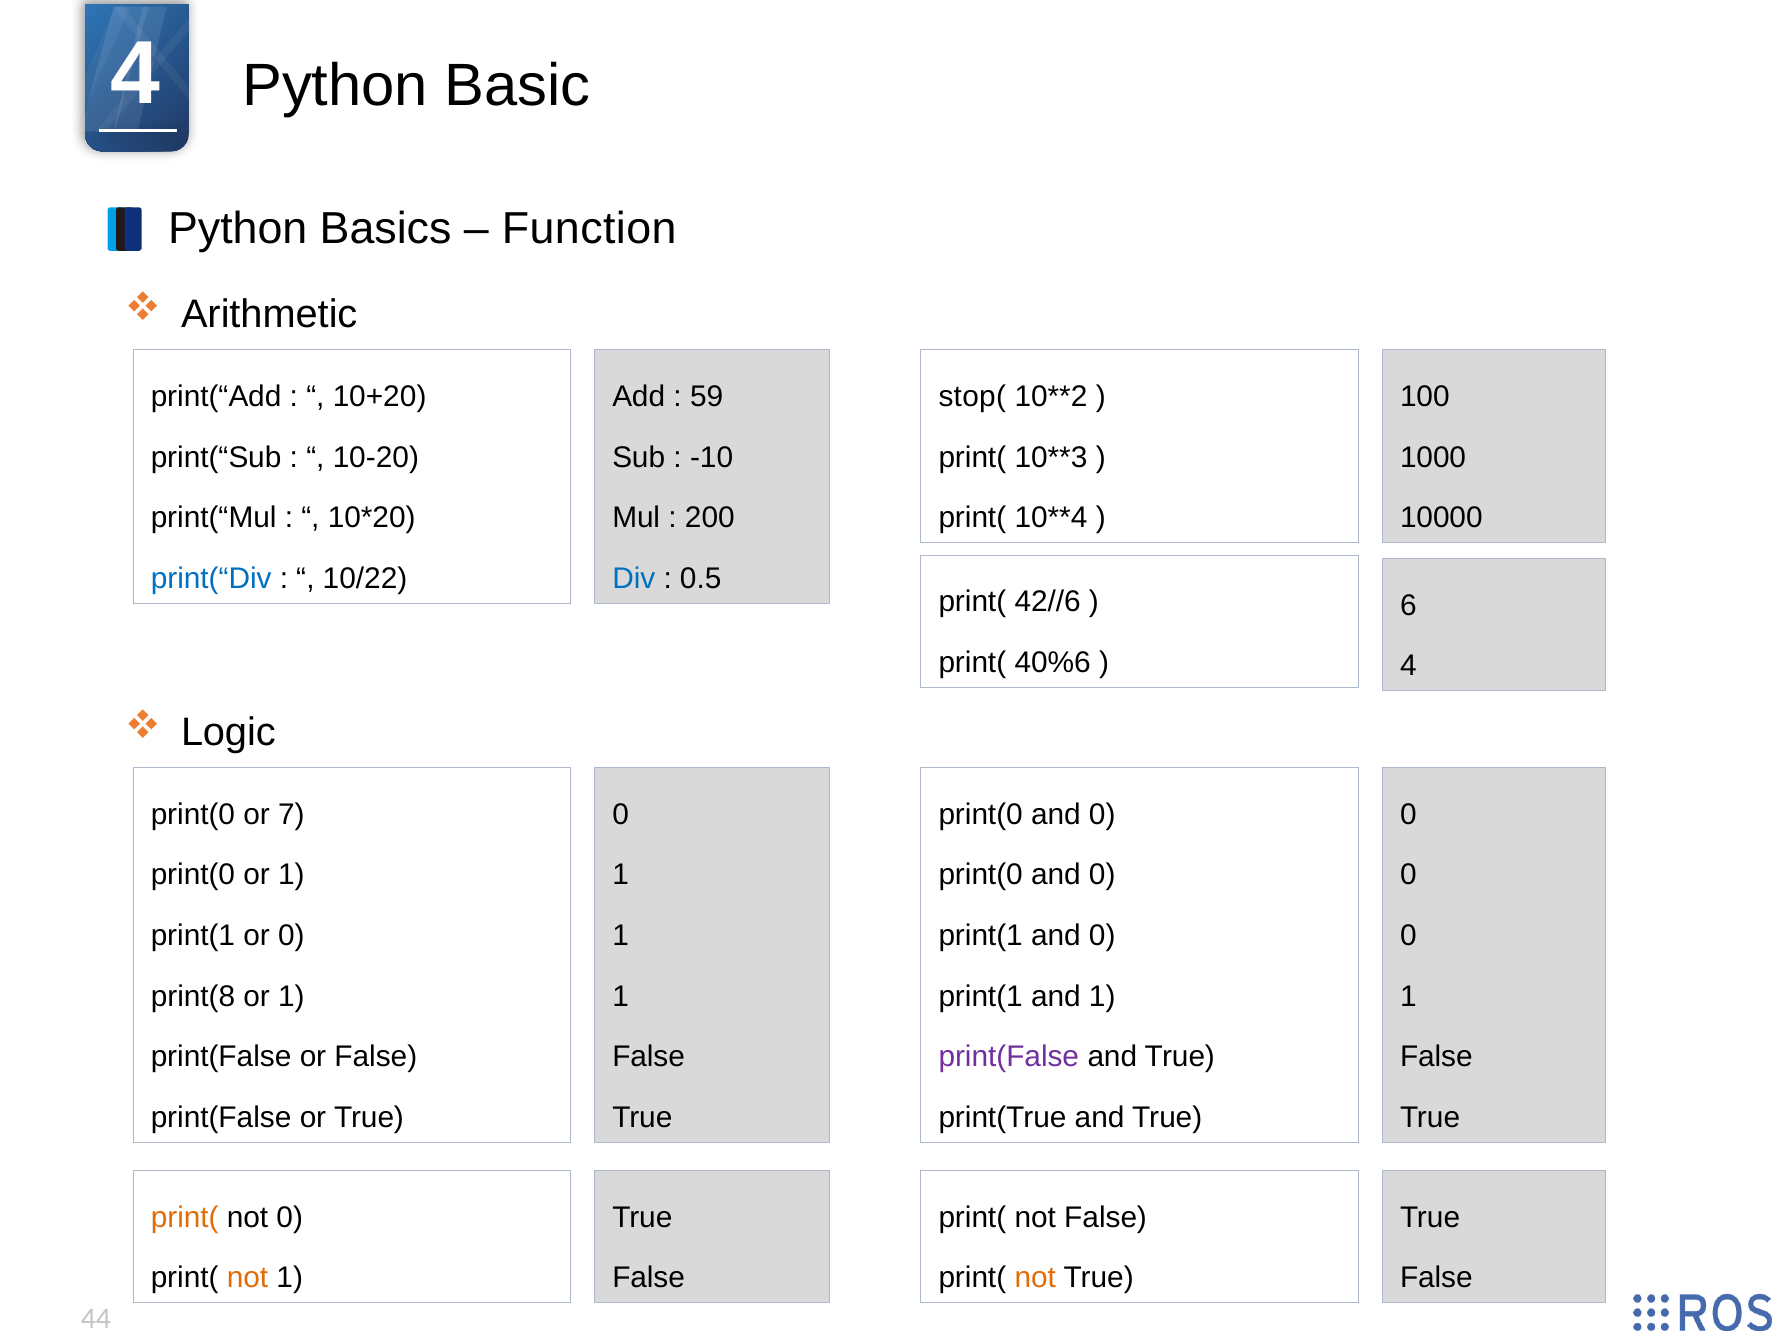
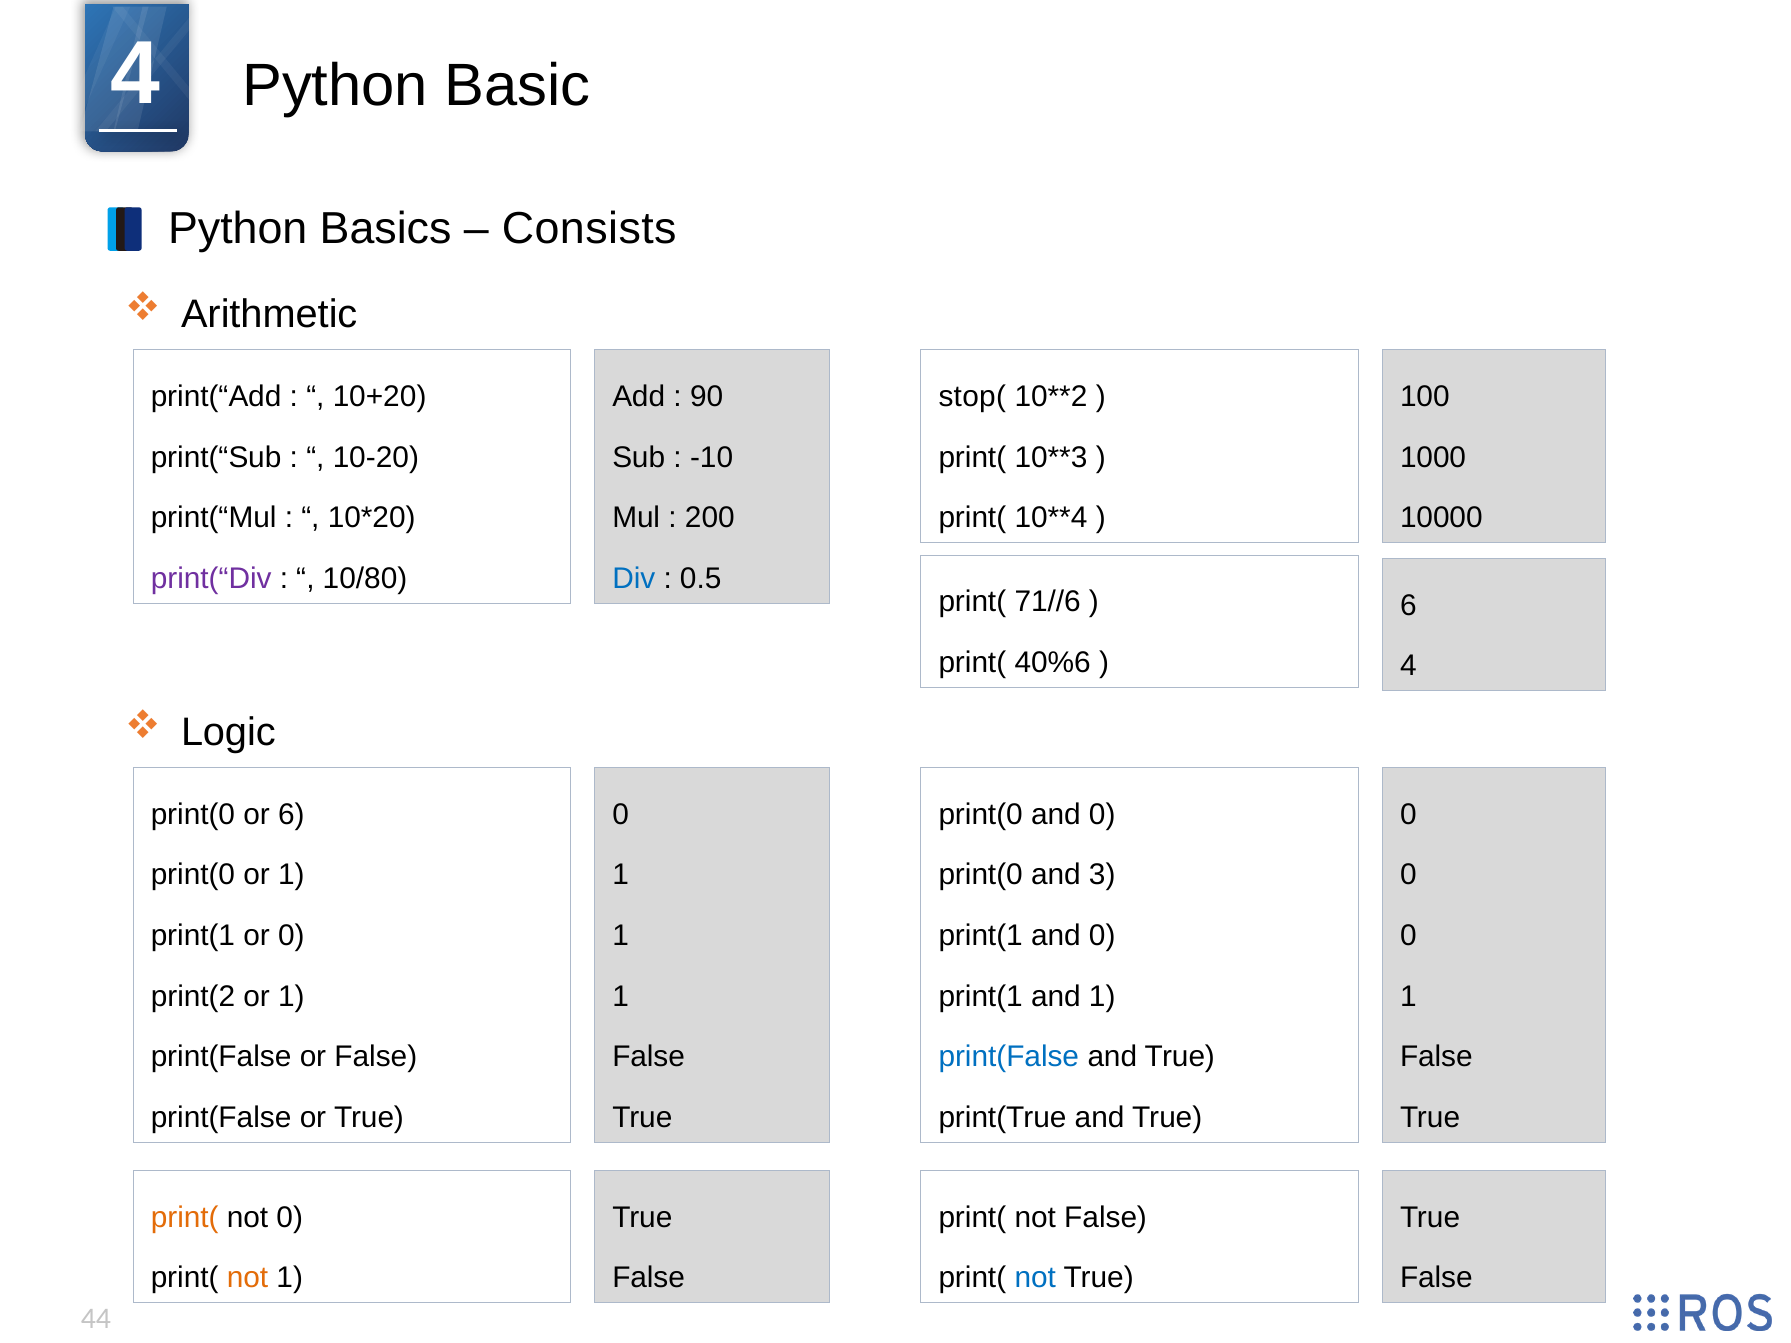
Function: Function -> Consists (589, 229)
59: 59 -> 90 (707, 397)
print(“Div colour: blue -> purple (211, 579)
10/22: 10/22 -> 10/80 (365, 579)
42//6: 42//6 -> 71//6 (1048, 602)
or 7: 7 -> 6 (291, 815)
0: 0 -> 3 (1102, 875)
print(8: print(8 -> print(2 (193, 997)
print(False colour: purple -> blue (1009, 1057)
not colour: orange -> blue (1035, 1278)
